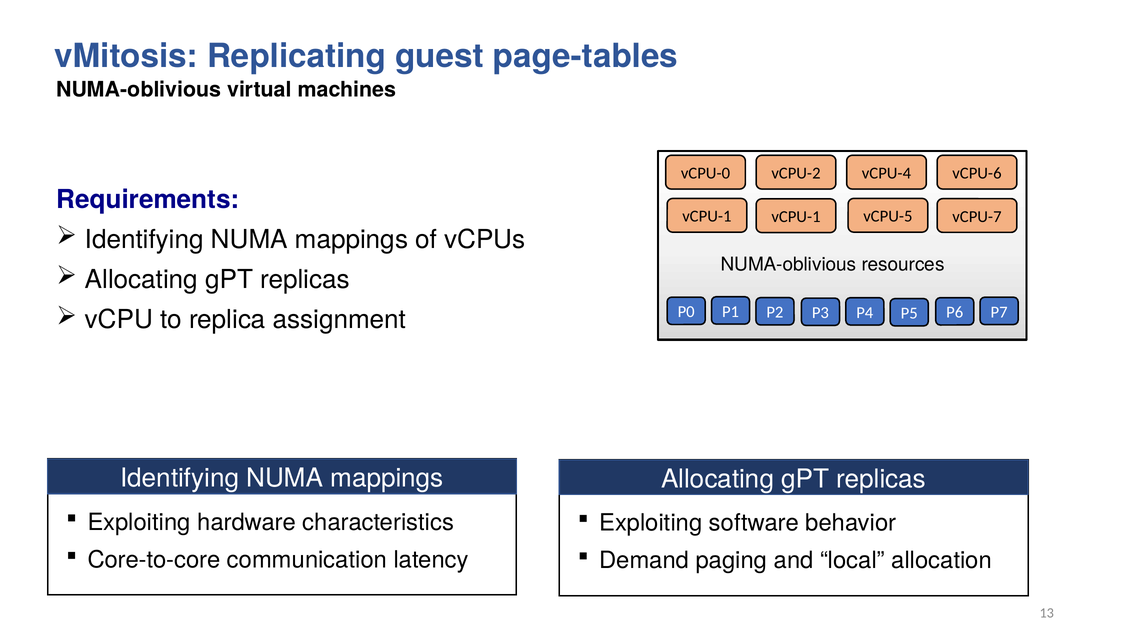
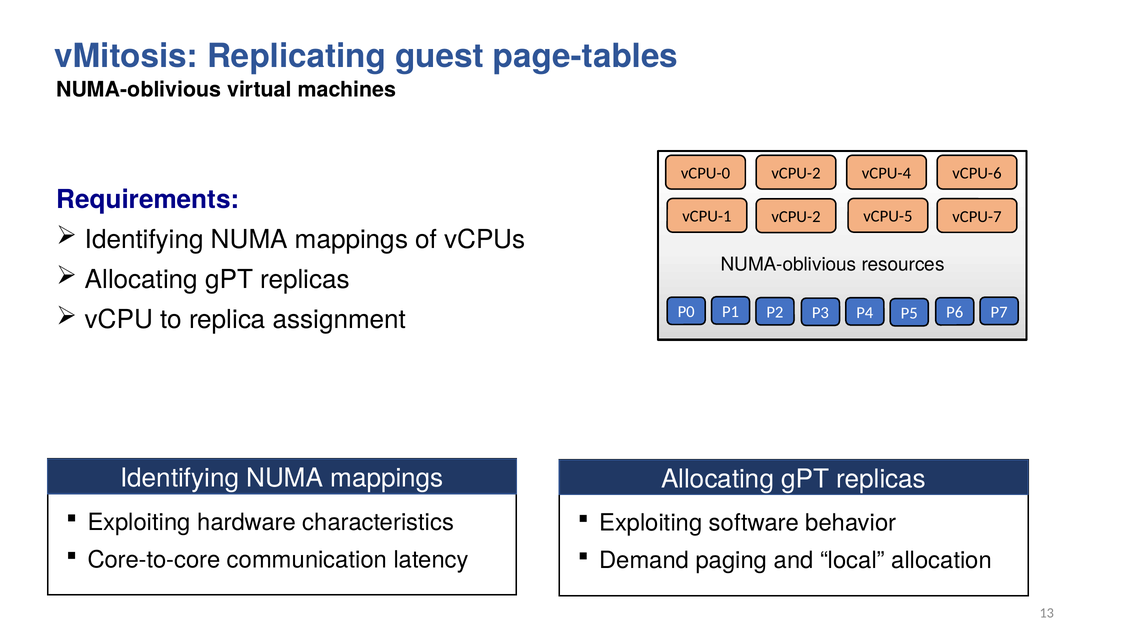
vCPU-1 vCPU-1: vCPU-1 -> vCPU-2 (796, 217)
